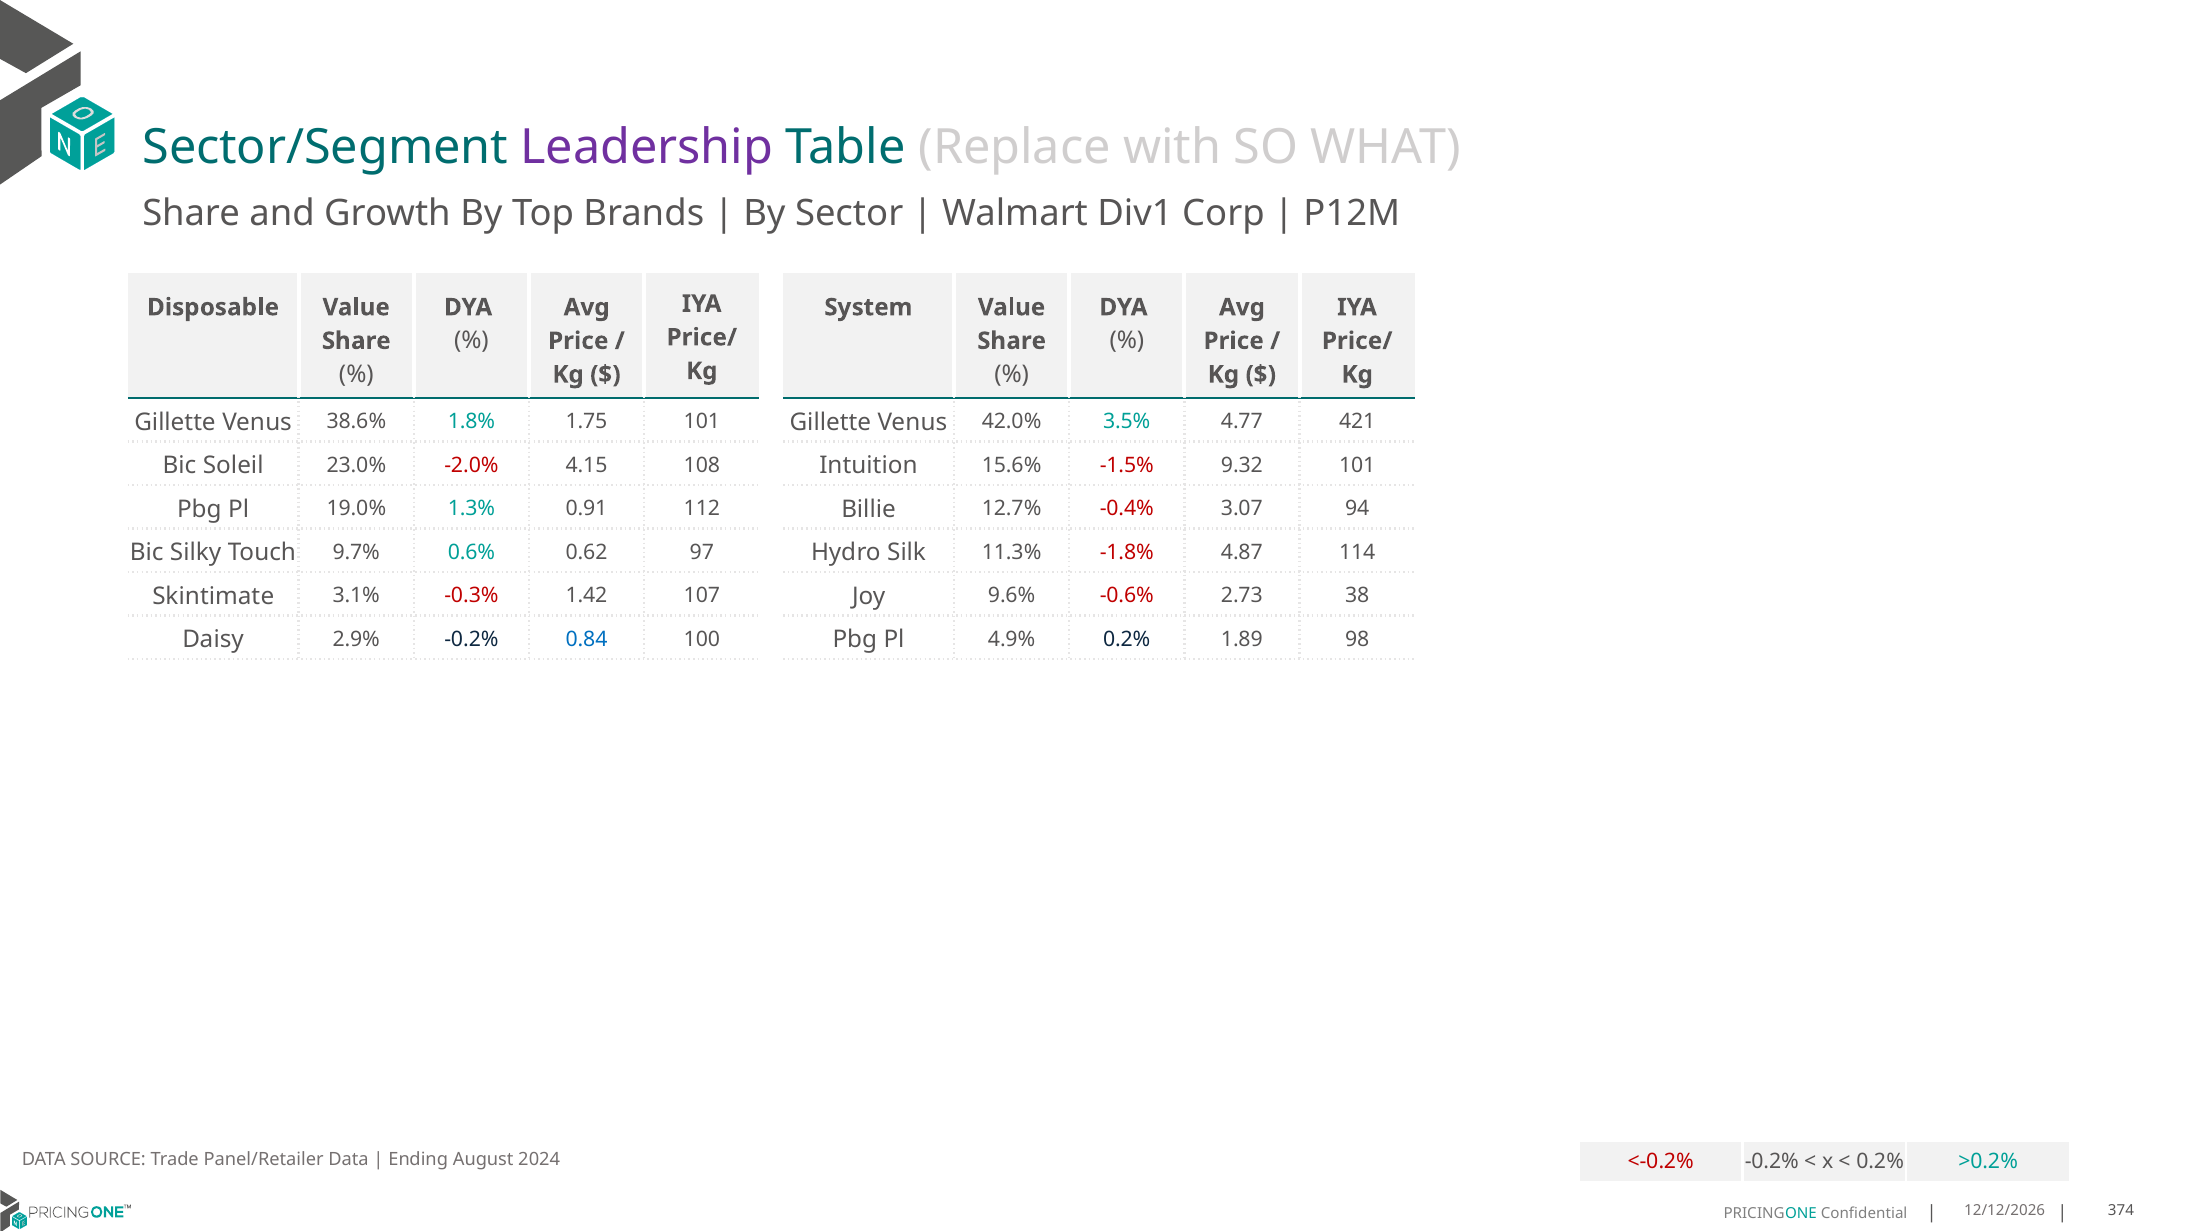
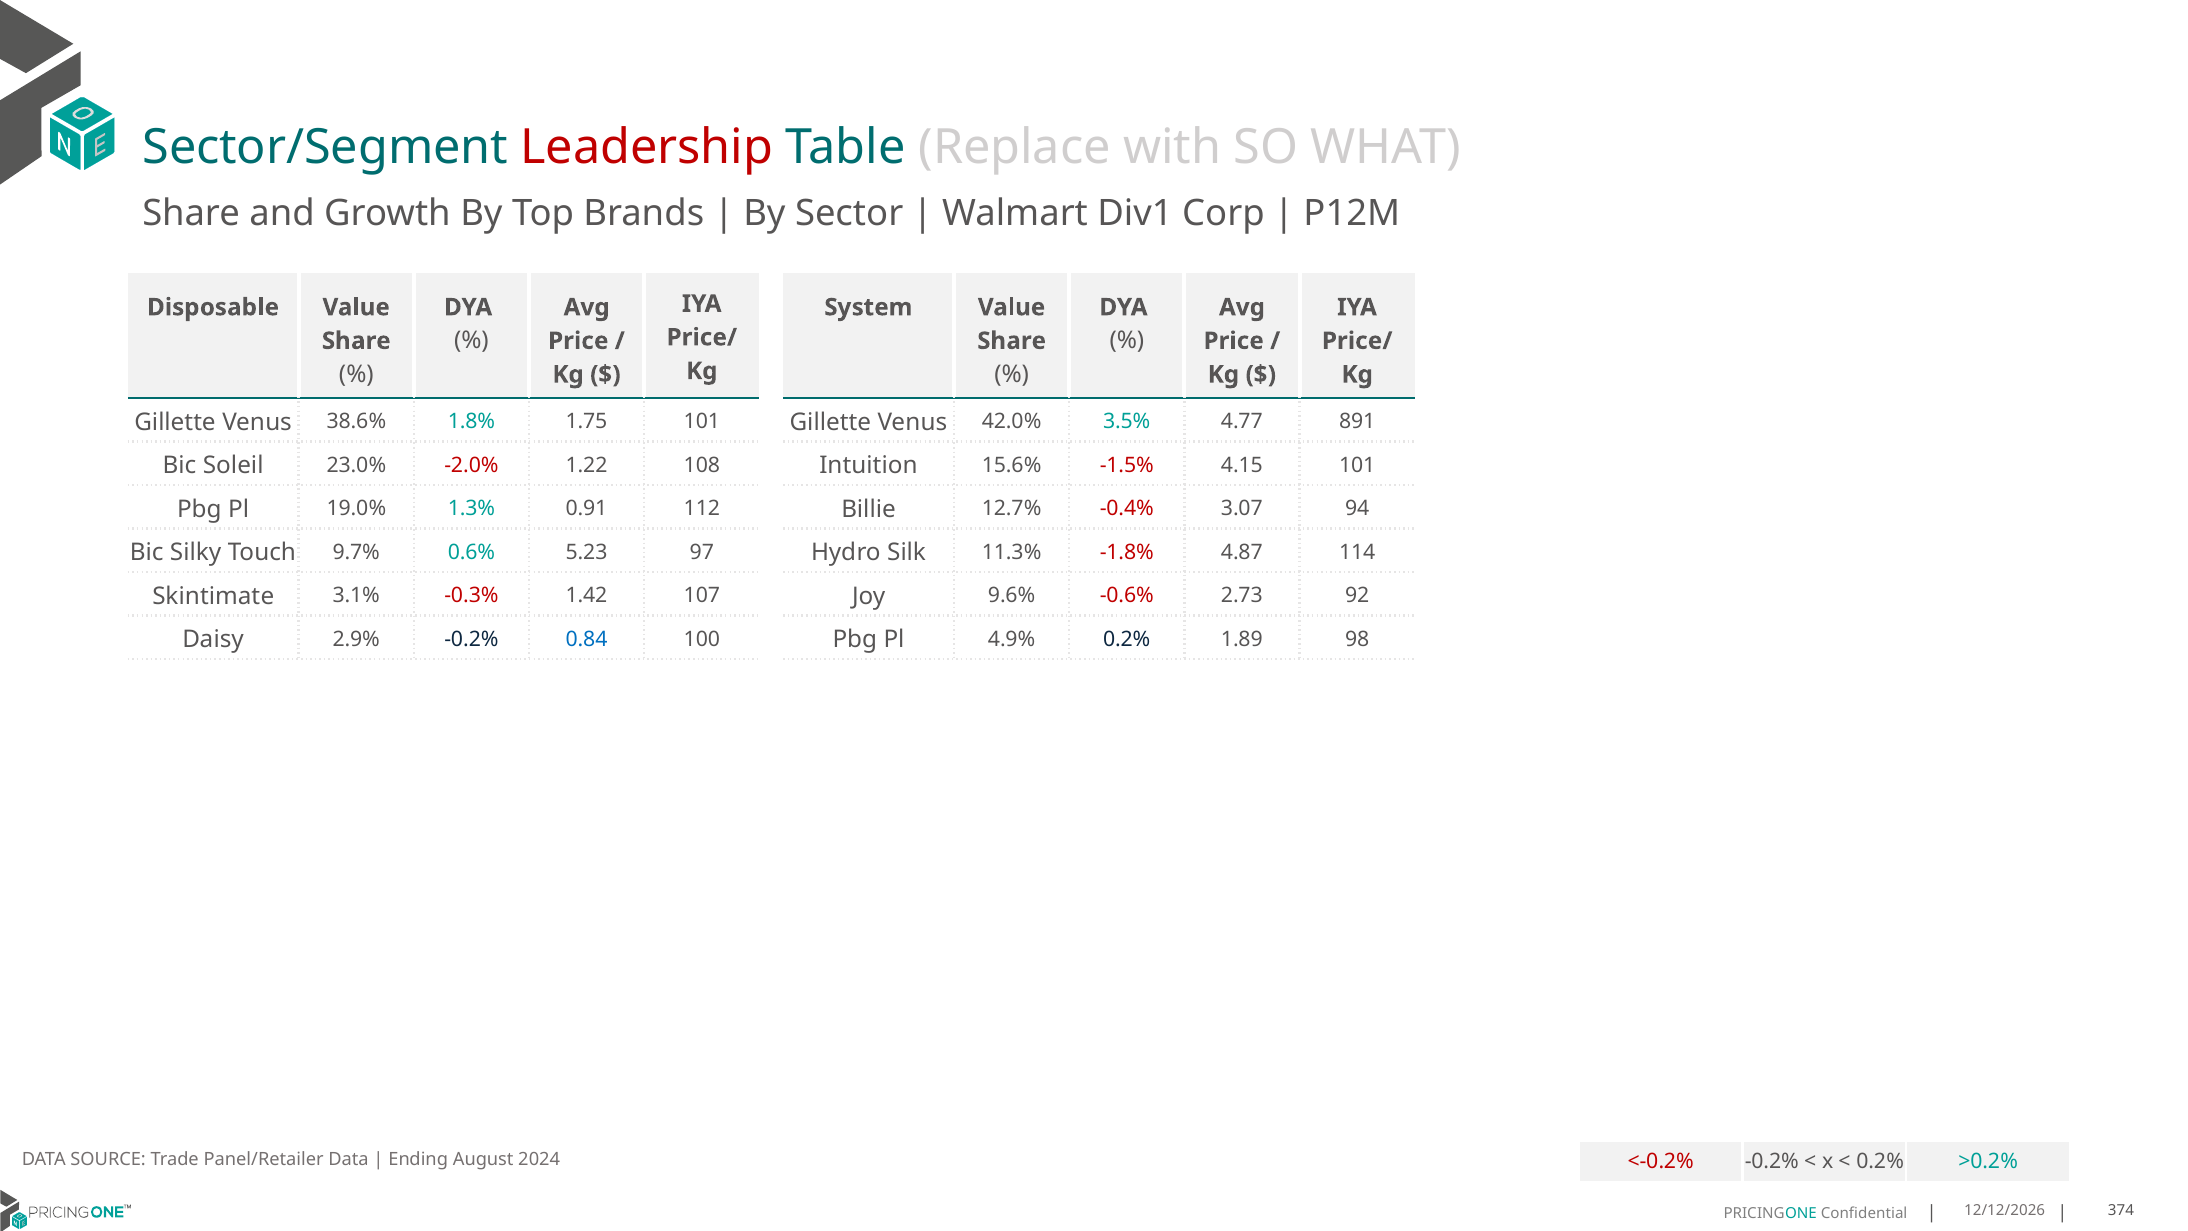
Leadership colour: purple -> red (647, 147)
421: 421 -> 891 (1357, 422)
4.15: 4.15 -> 1.22 (587, 465)
9.32: 9.32 -> 4.15 (1242, 465)
0.62: 0.62 -> 5.23 (587, 552)
38: 38 -> 92 (1357, 596)
